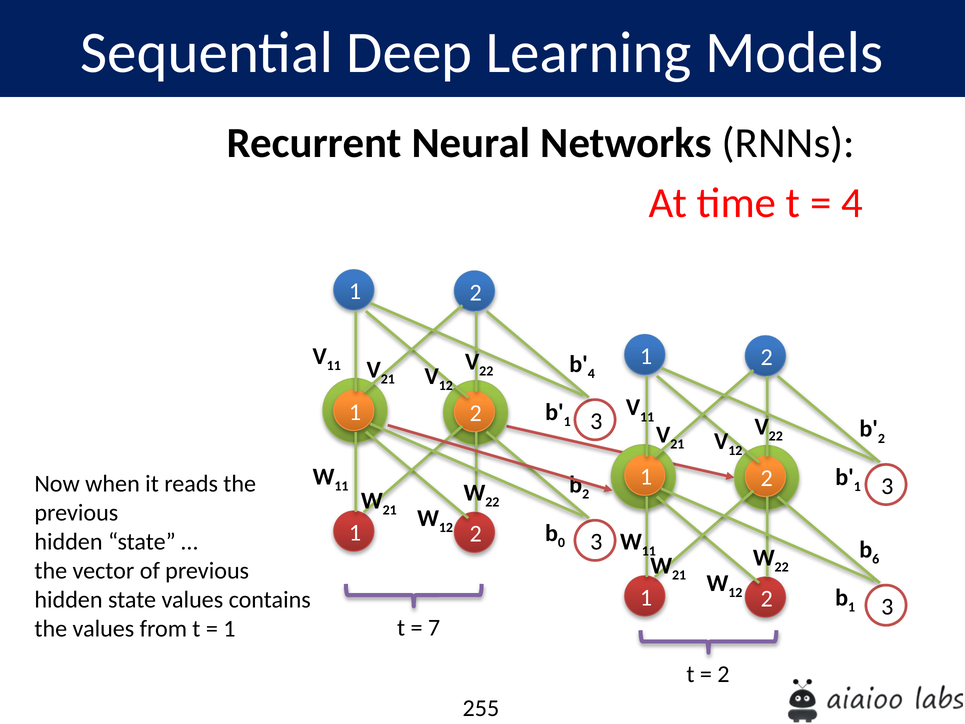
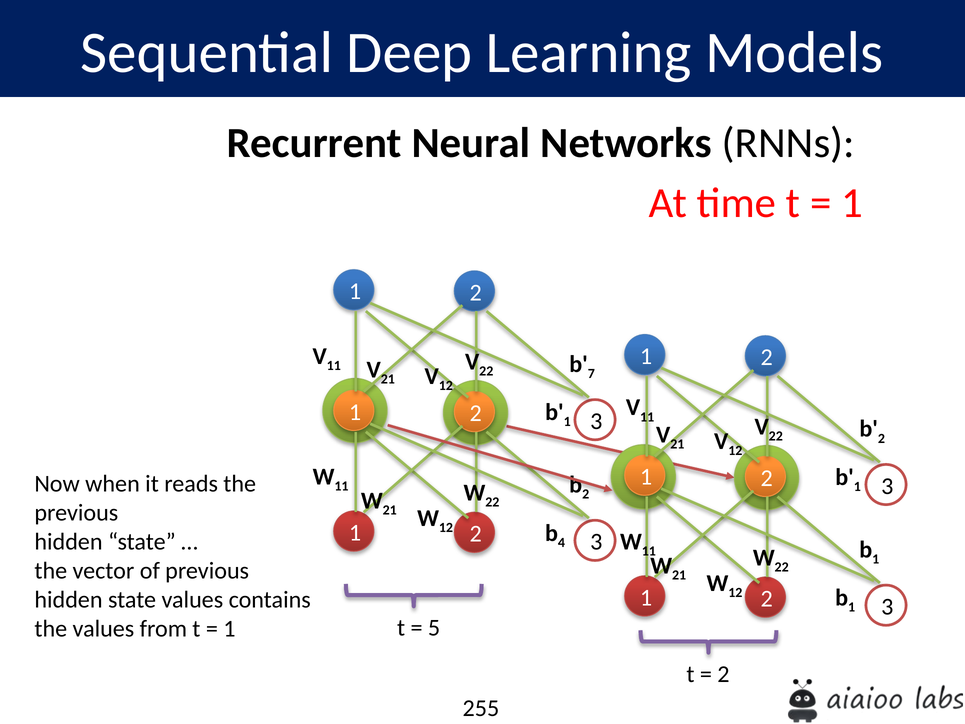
4: 4 -> 1 (852, 203)
4: 4 -> 7 (591, 373)
0: 0 -> 4 (562, 542)
6: 6 -> 1 (876, 559)
7: 7 -> 5 (434, 628)
